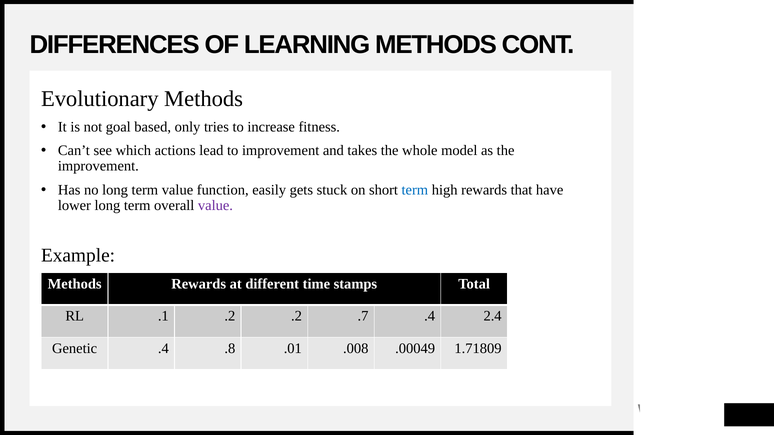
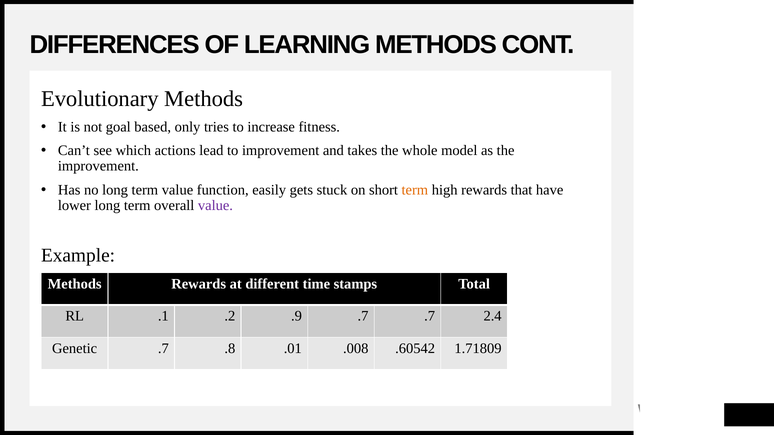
term colour: blue -> orange (415, 190)
.2 .2: .2 -> .9 (296, 316)
.7 .4: .4 -> .7 (430, 316)
Genetic .4: .4 -> .7 (163, 349)
.00049: .00049 -> .60542 (415, 349)
